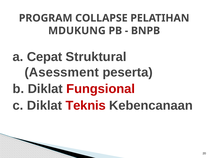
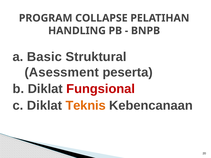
MDUKUNG: MDUKUNG -> HANDLING (77, 31)
Cepat: Cepat -> Basic (44, 57)
Teknis colour: red -> orange (86, 106)
